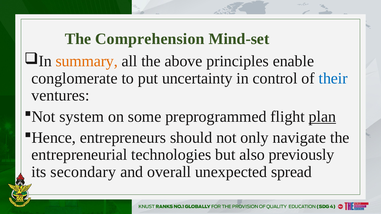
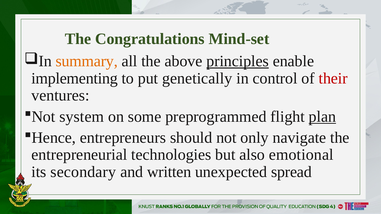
Comprehension: Comprehension -> Congratulations (150, 39)
principles underline: none -> present (238, 61)
conglomerate: conglomerate -> implementing (75, 78)
uncertainty: uncertainty -> genetically (197, 78)
their colour: blue -> red (333, 78)
previously: previously -> emotional (301, 155)
overall: overall -> written (169, 172)
